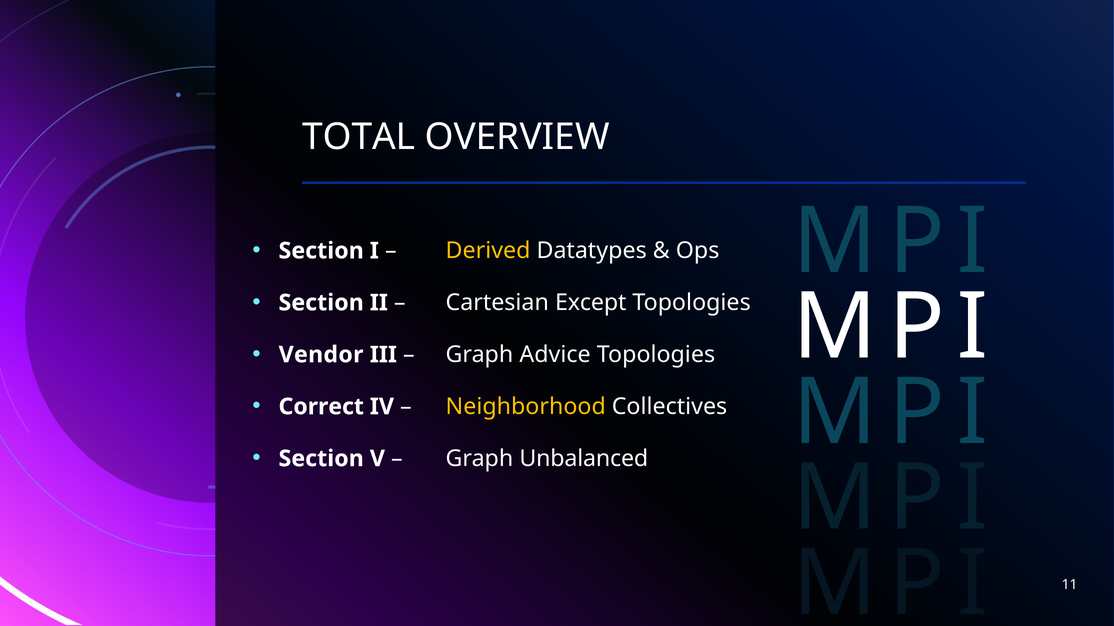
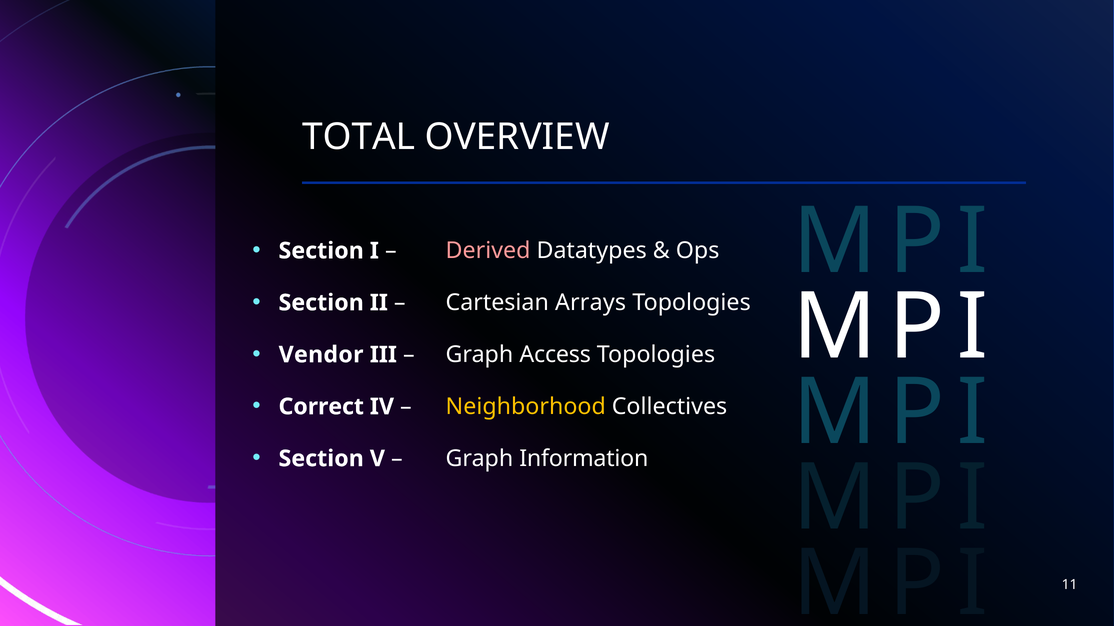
Derived colour: yellow -> pink (488, 251)
Except: Except -> Arrays (591, 303)
Advice: Advice -> Access (555, 355)
Unbalanced: Unbalanced -> Information (584, 459)
